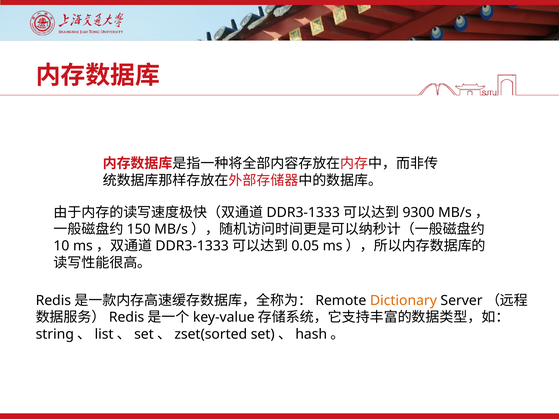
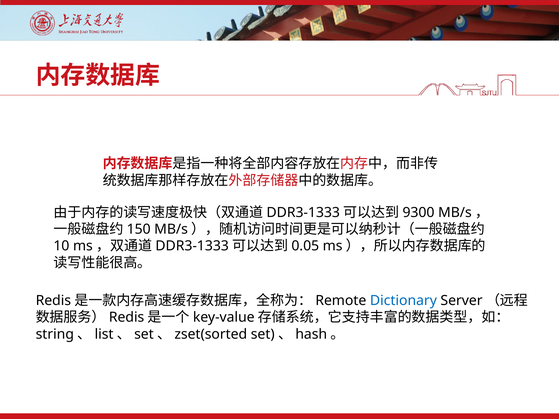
Dictionary colour: orange -> blue (403, 301)
